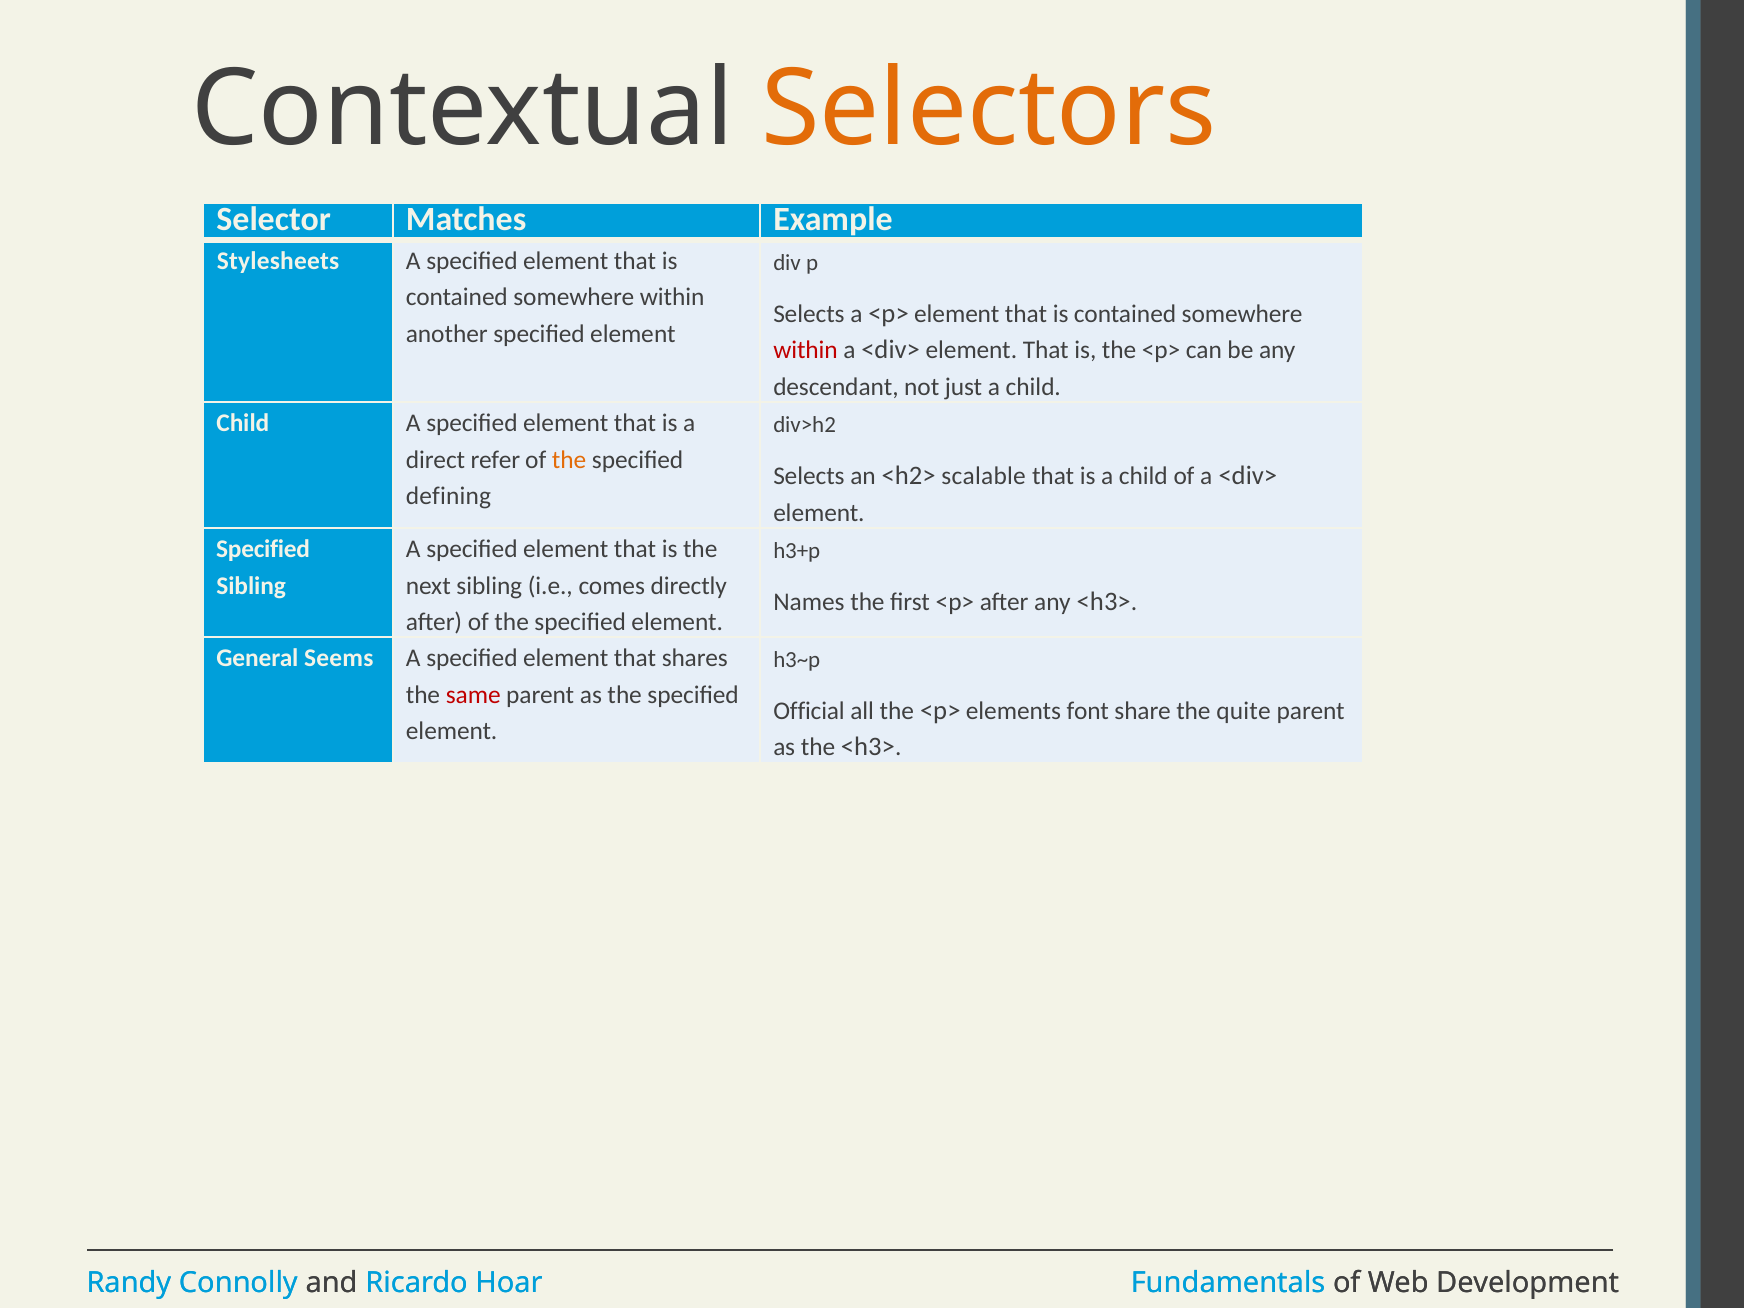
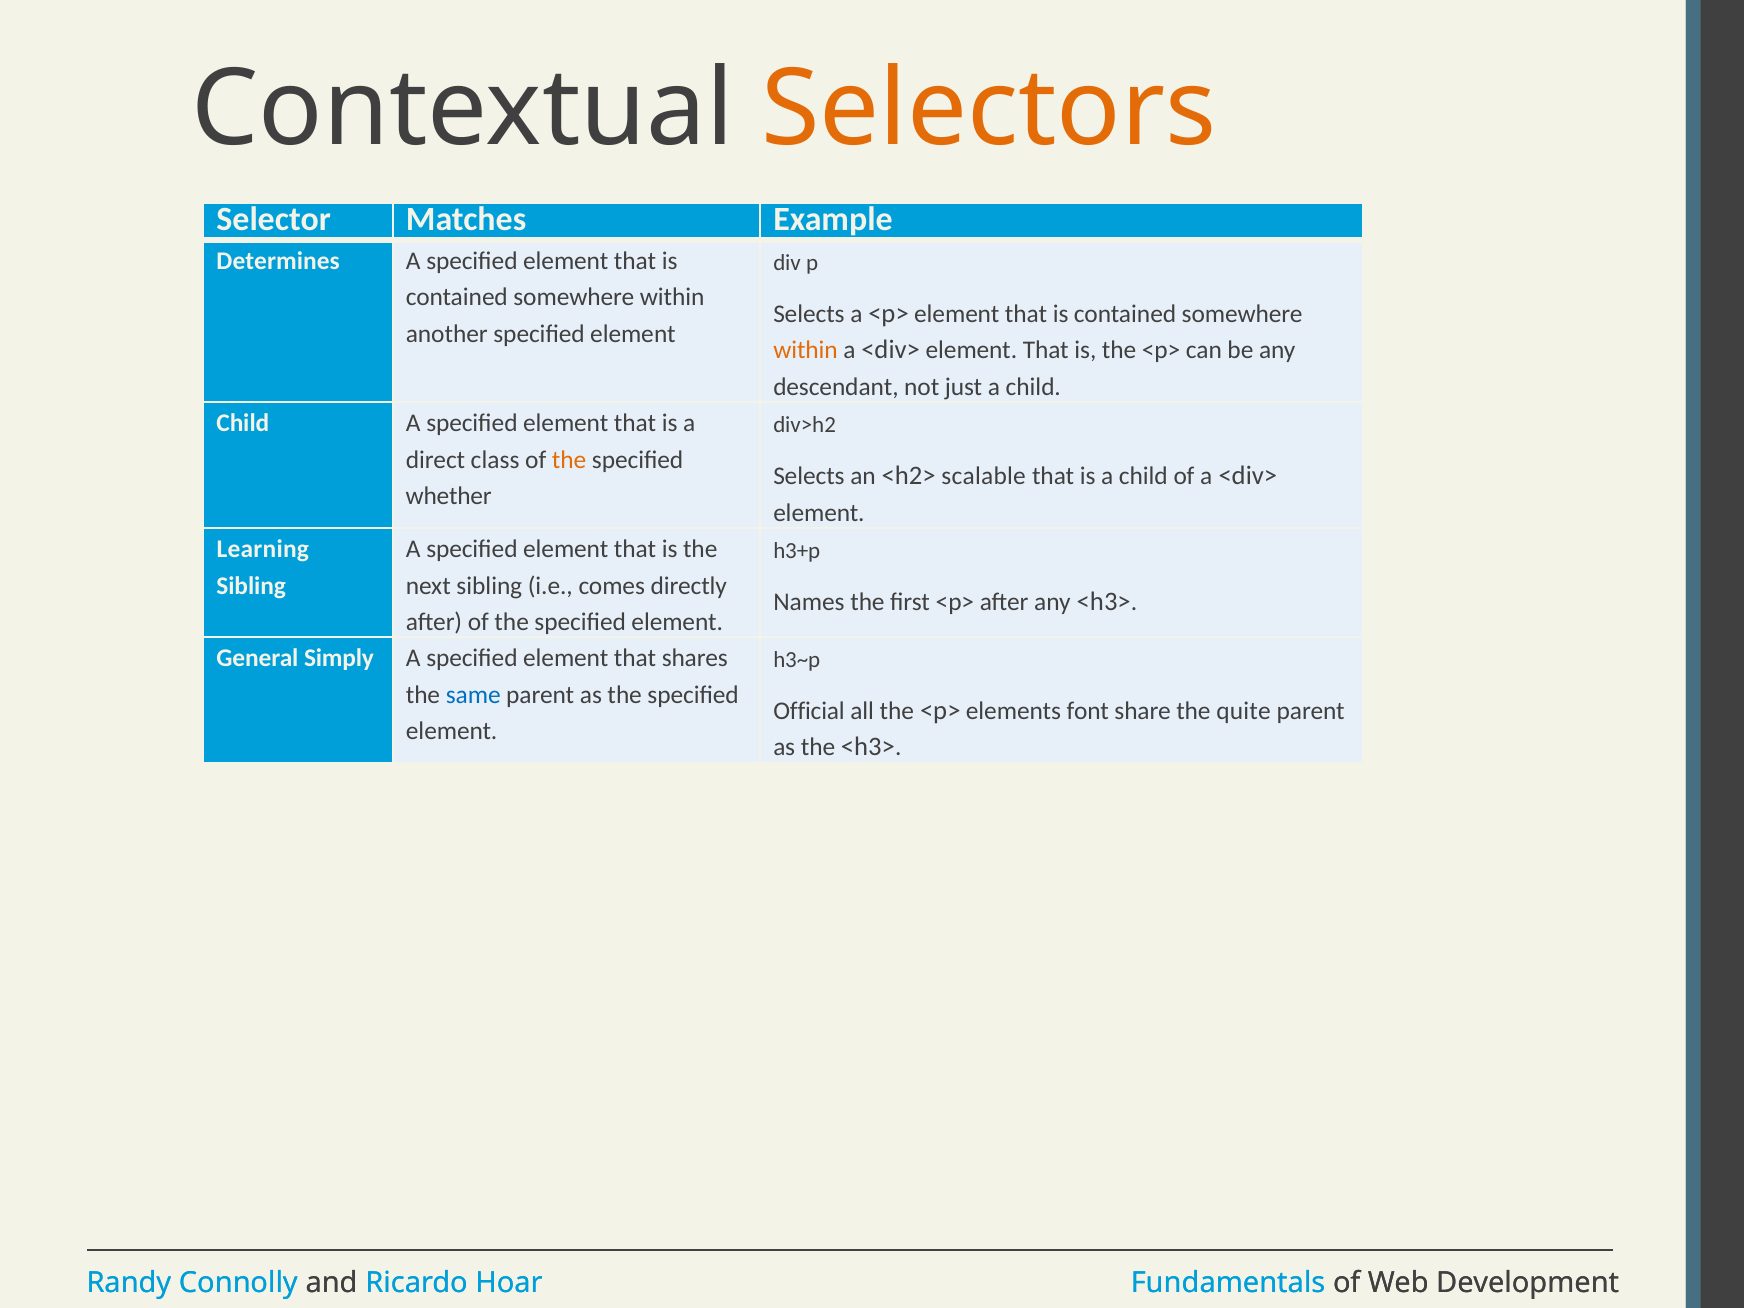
Stylesheets: Stylesheets -> Determines (278, 261)
within colour: red -> orange (805, 350)
refer: refer -> class (495, 460)
defining: defining -> whether (449, 496)
Specified: Specified -> Learning (263, 549)
Seems: Seems -> Simply (339, 658)
same colour: red -> blue (473, 695)
